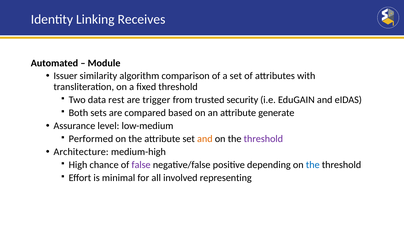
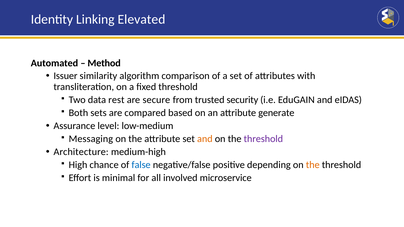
Receives: Receives -> Elevated (141, 19)
Module: Module -> Method (104, 63)
trigger: trigger -> secure (156, 100)
Performed: Performed -> Messaging (91, 139)
false colour: purple -> blue (141, 165)
the colour: blue -> orange (313, 165)
representing: representing -> microservice (226, 178)
